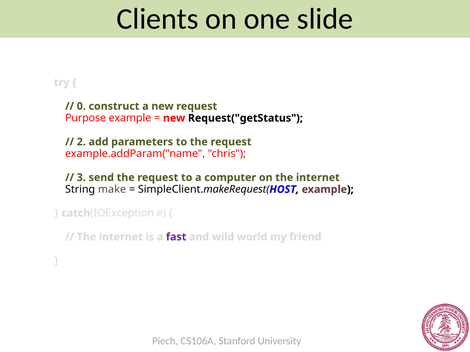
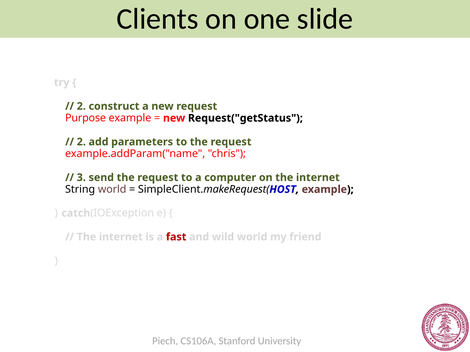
0: 0 -> 2 (81, 106)
String make: make -> world (112, 190)
fast colour: purple -> red (176, 237)
